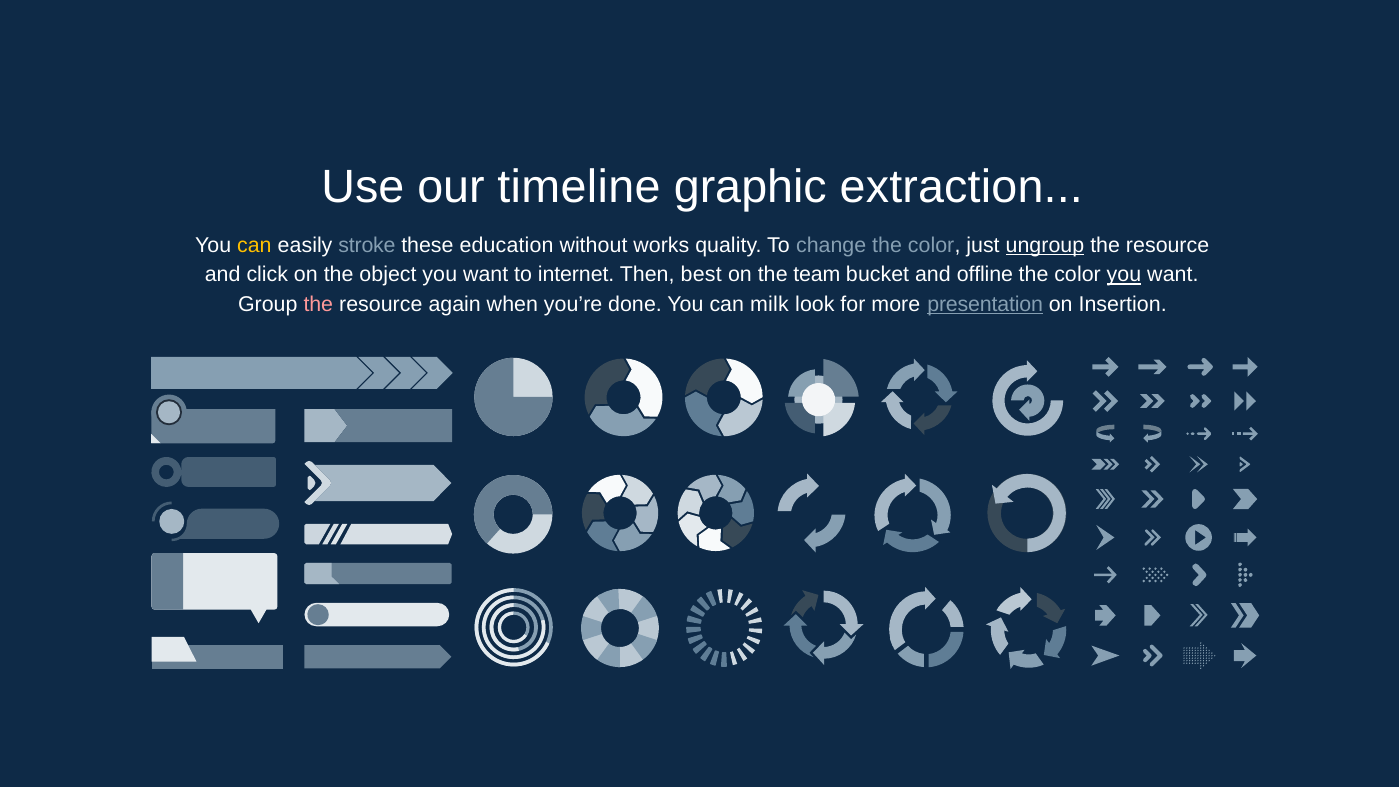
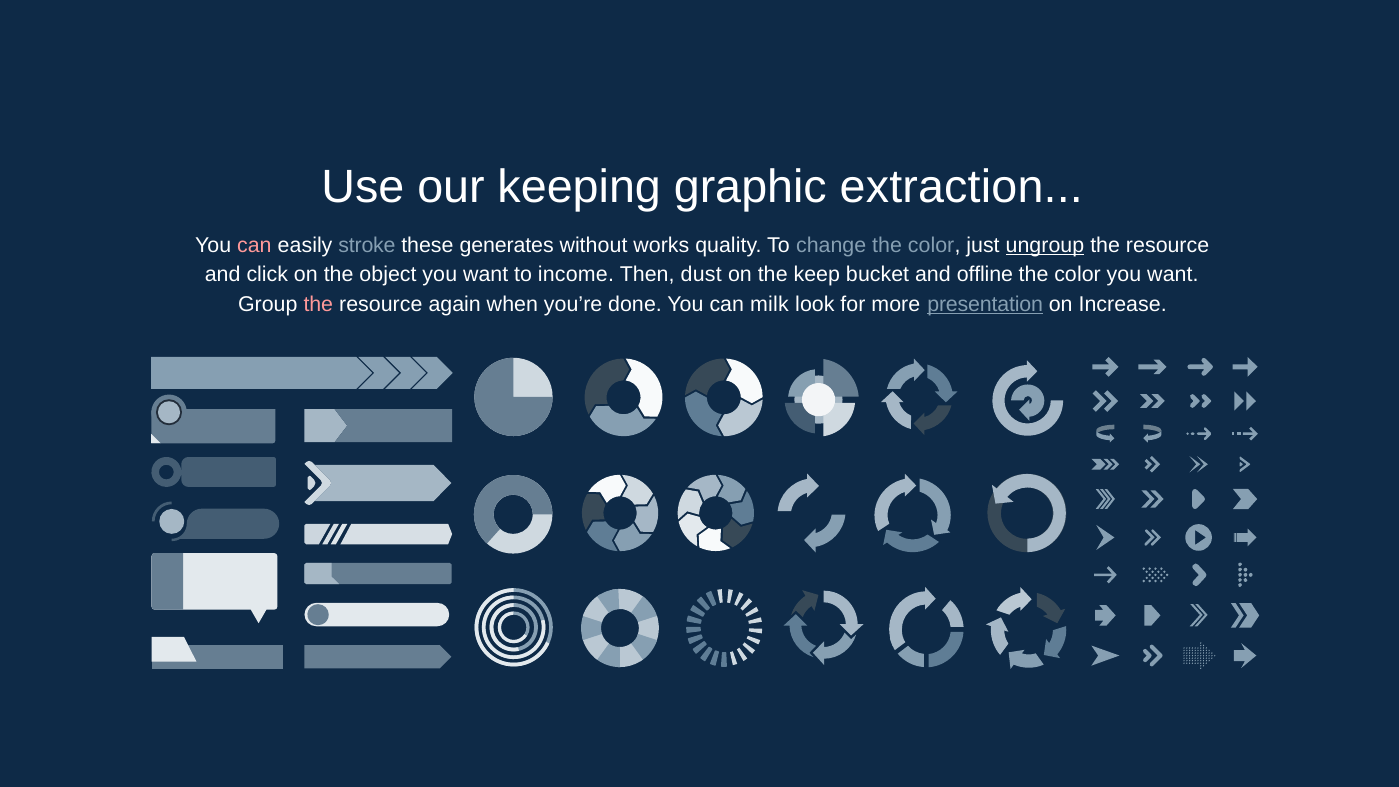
timeline: timeline -> keeping (579, 187)
can colour: yellow -> pink (254, 245)
education: education -> generates (507, 245)
internet: internet -> income (576, 275)
best: best -> dust (701, 275)
team: team -> keep (817, 275)
you underline: present -> none (1124, 275)
Insertion: Insertion -> Increase (1123, 304)
